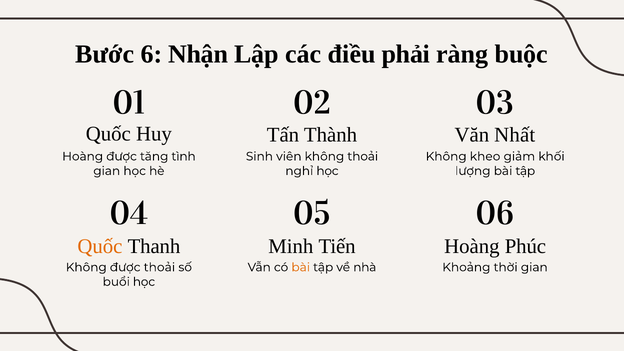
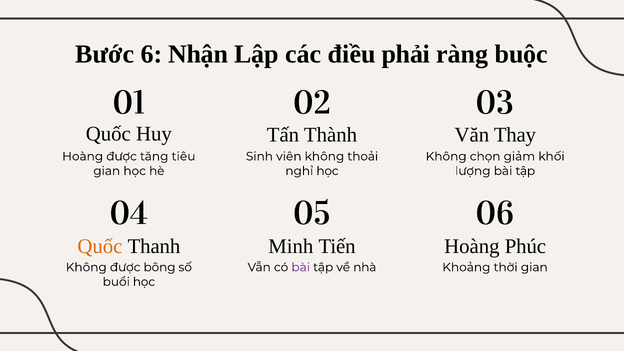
Nhất: Nhất -> Thay (515, 135)
tình: tình -> tiêu (183, 156)
kheo: kheo -> chọn (485, 156)
được thoải: thoải -> bông (160, 267)
bài colour: orange -> purple (301, 267)
